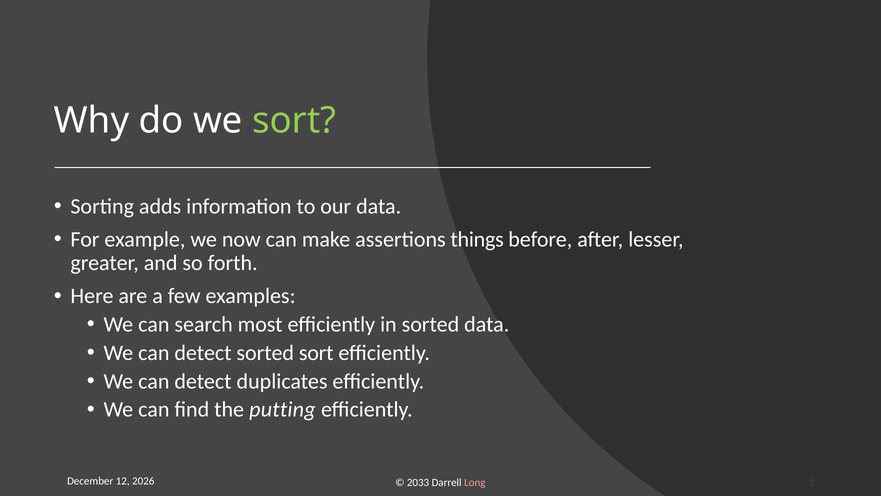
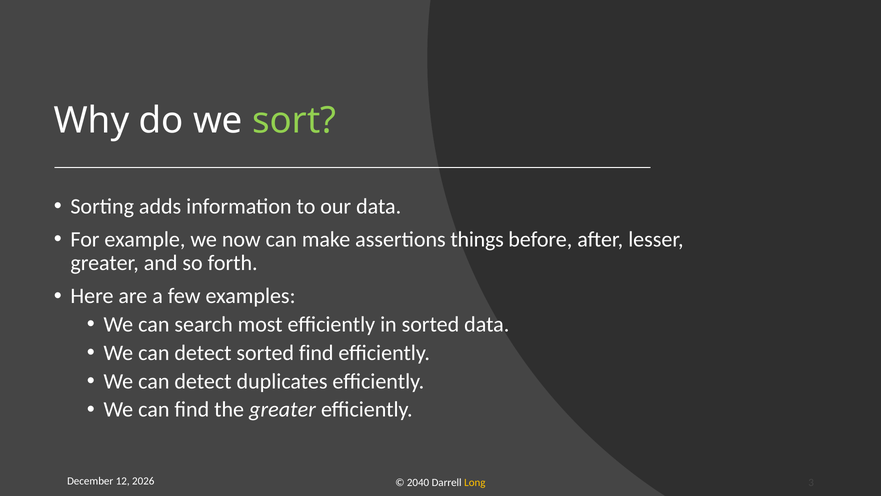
sorted sort: sort -> find (316, 353)
the putting: putting -> greater (282, 409)
2033: 2033 -> 2040 (418, 482)
Long colour: pink -> yellow (475, 482)
